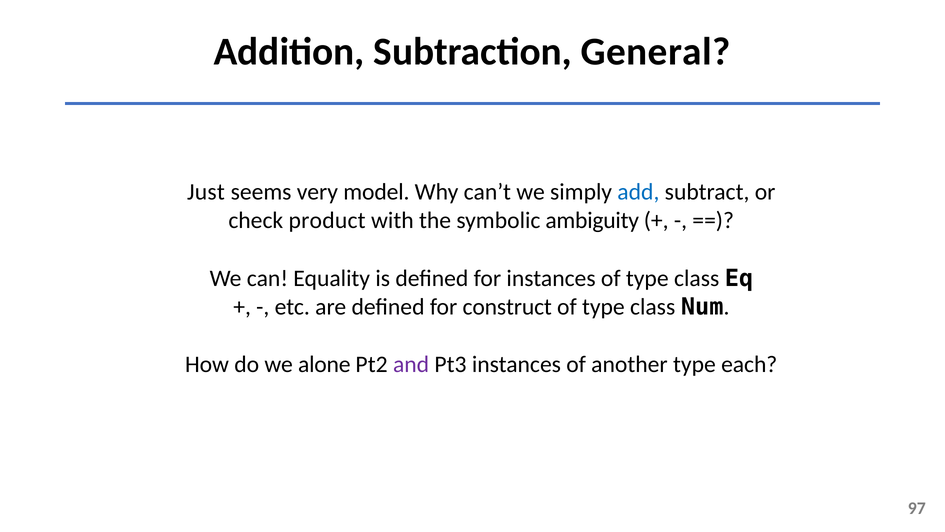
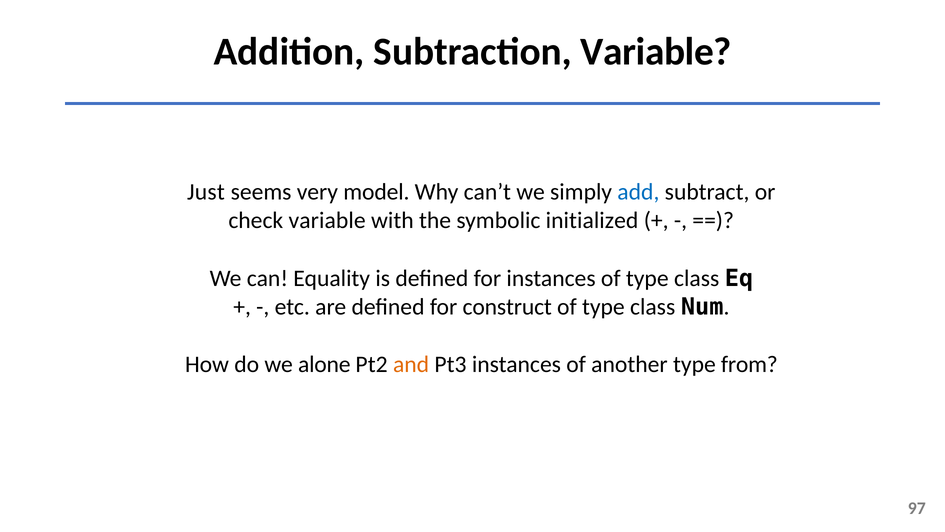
Subtraction General: General -> Variable (656, 52)
check product: product -> variable (327, 220)
ambiguity: ambiguity -> initialized (592, 220)
and colour: purple -> orange (411, 364)
each: each -> from (749, 364)
